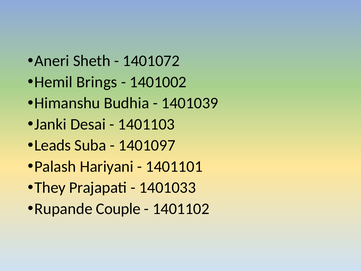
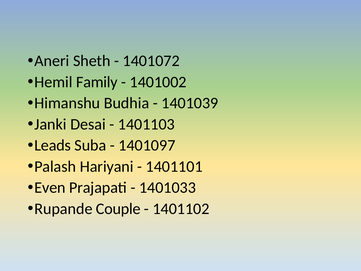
Brings: Brings -> Family (97, 82)
They: They -> Even (50, 187)
